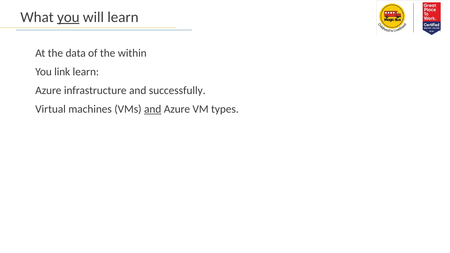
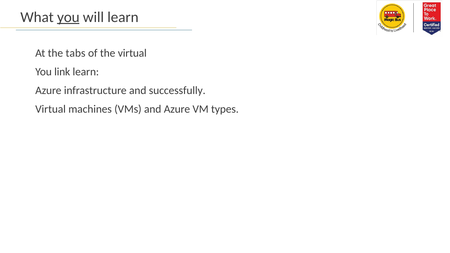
data: data -> tabs (76, 53)
within: within -> virtual (132, 53)
and underline: present -> none (153, 109)
